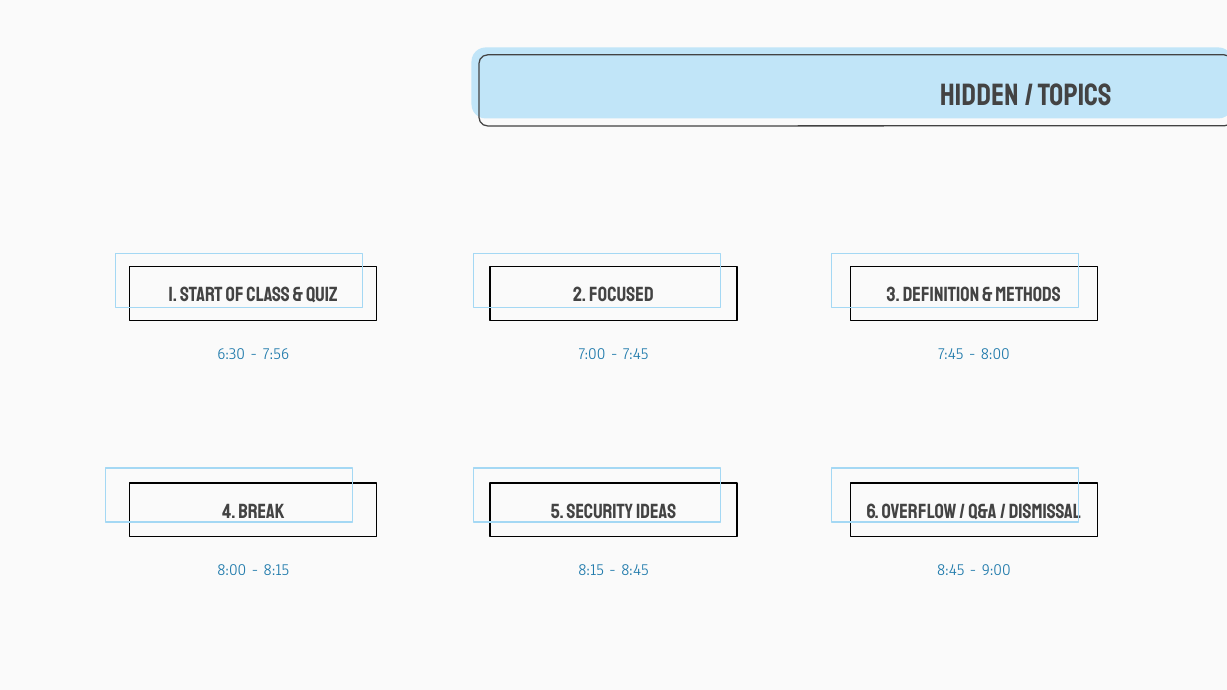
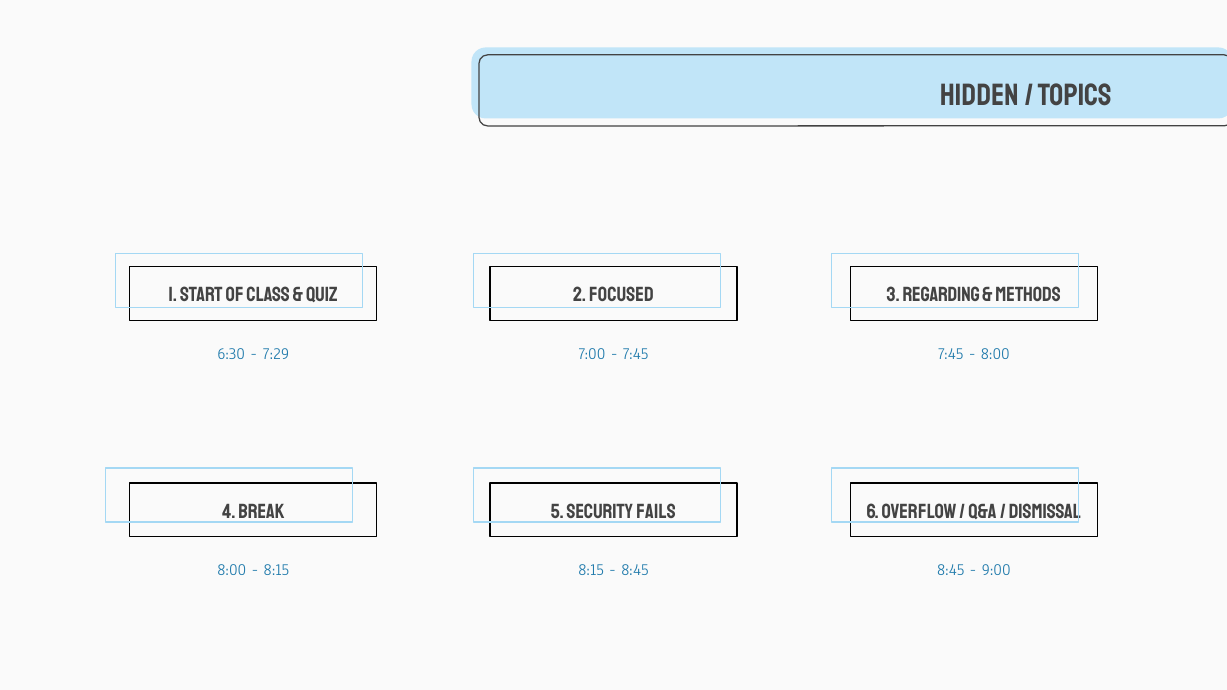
Definition: Definition -> Regarding (941, 295)
7:56: 7:56 -> 7:29 (276, 354)
Ideas: Ideas -> Fails (656, 511)
